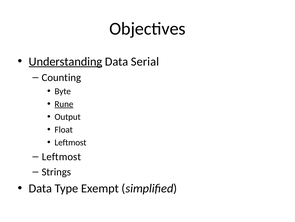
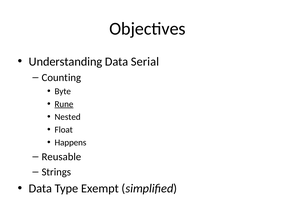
Understanding underline: present -> none (65, 61)
Output: Output -> Nested (68, 116)
Leftmost: Leftmost -> Happens (70, 142)
Leftmost: Leftmost -> Reusable (61, 156)
